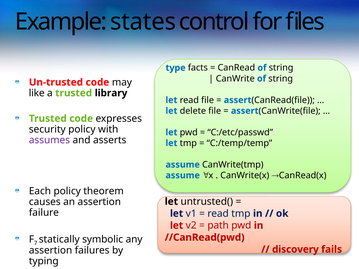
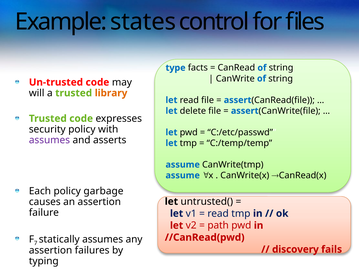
like: like -> will (37, 93)
library colour: black -> orange (111, 93)
theorem: theorem -> garbage (104, 191)
statically symbolic: symbolic -> assumes (103, 239)
